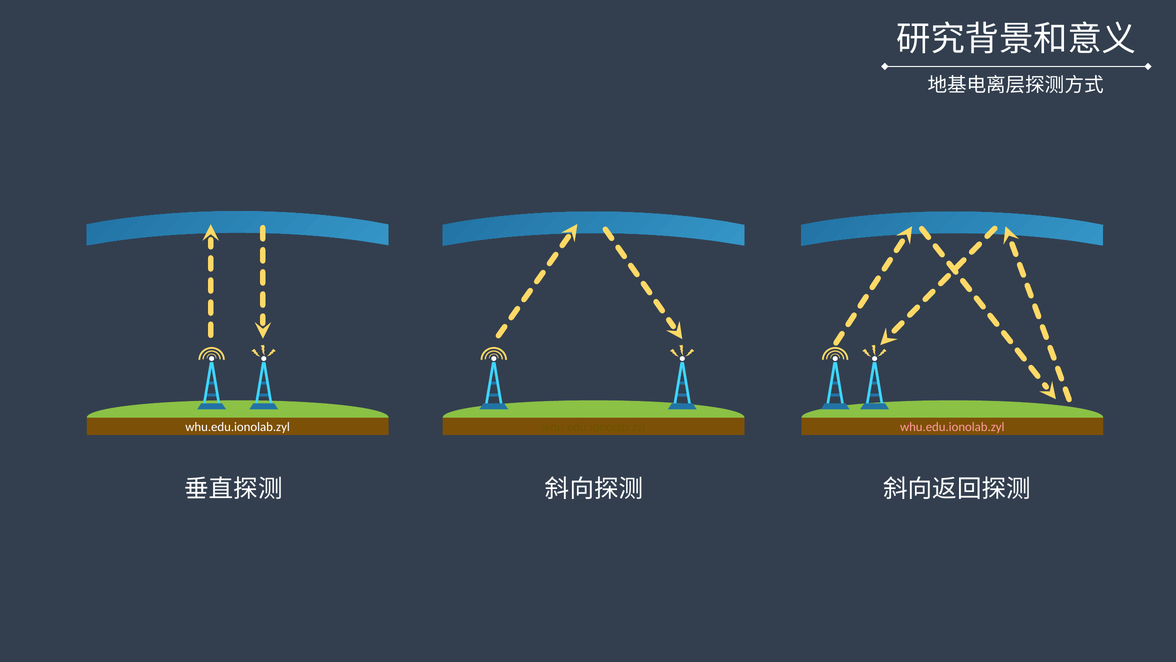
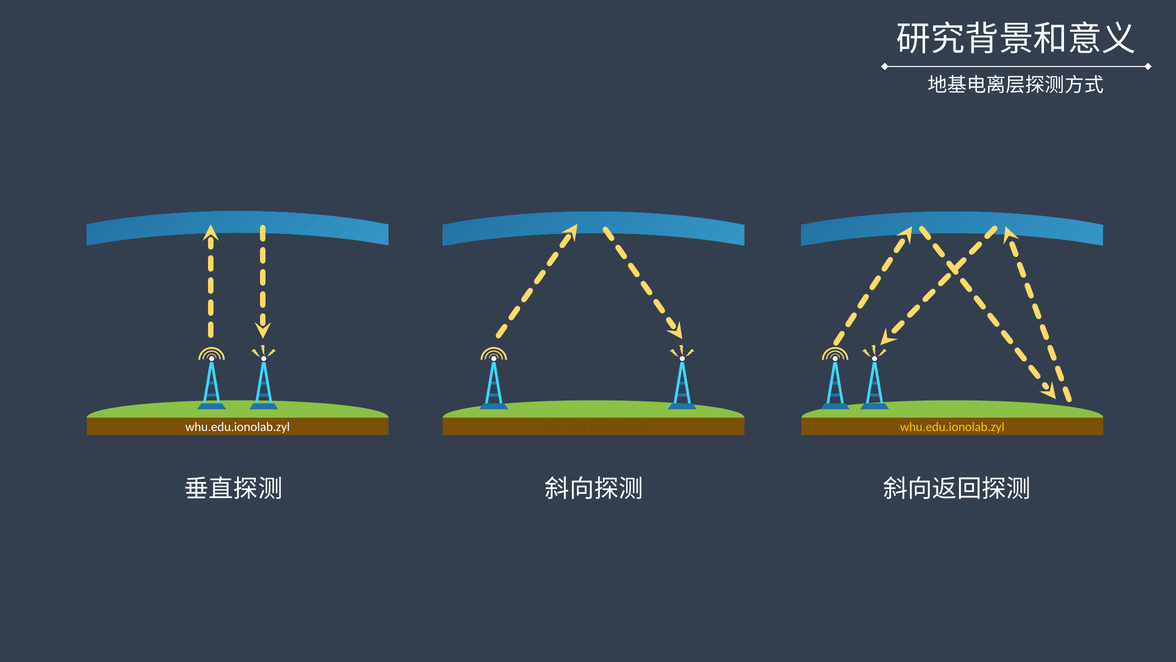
whu.edu.ionolab.zyl colour: pink -> yellow (952, 427)
